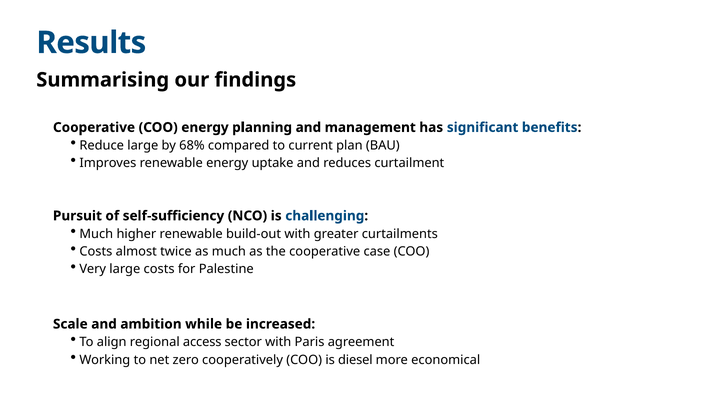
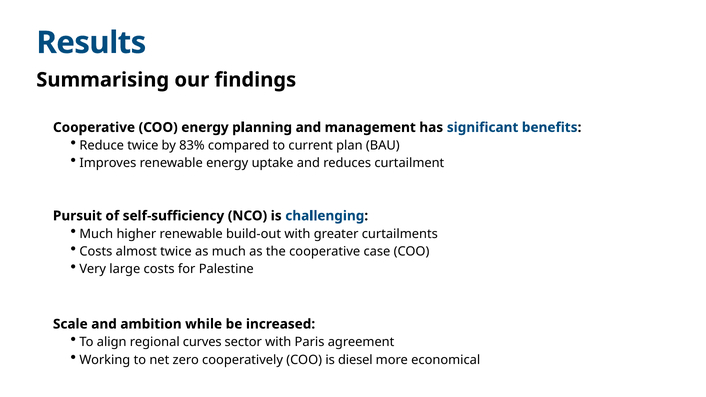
Reduce large: large -> twice (143, 146)
68%: 68% -> 83% (192, 146)
access: access -> curves (202, 342)
